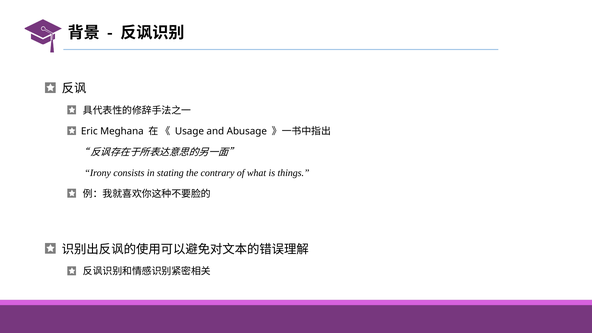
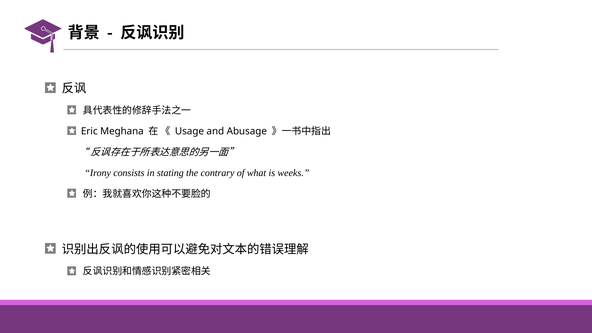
things: things -> weeks (293, 173)
